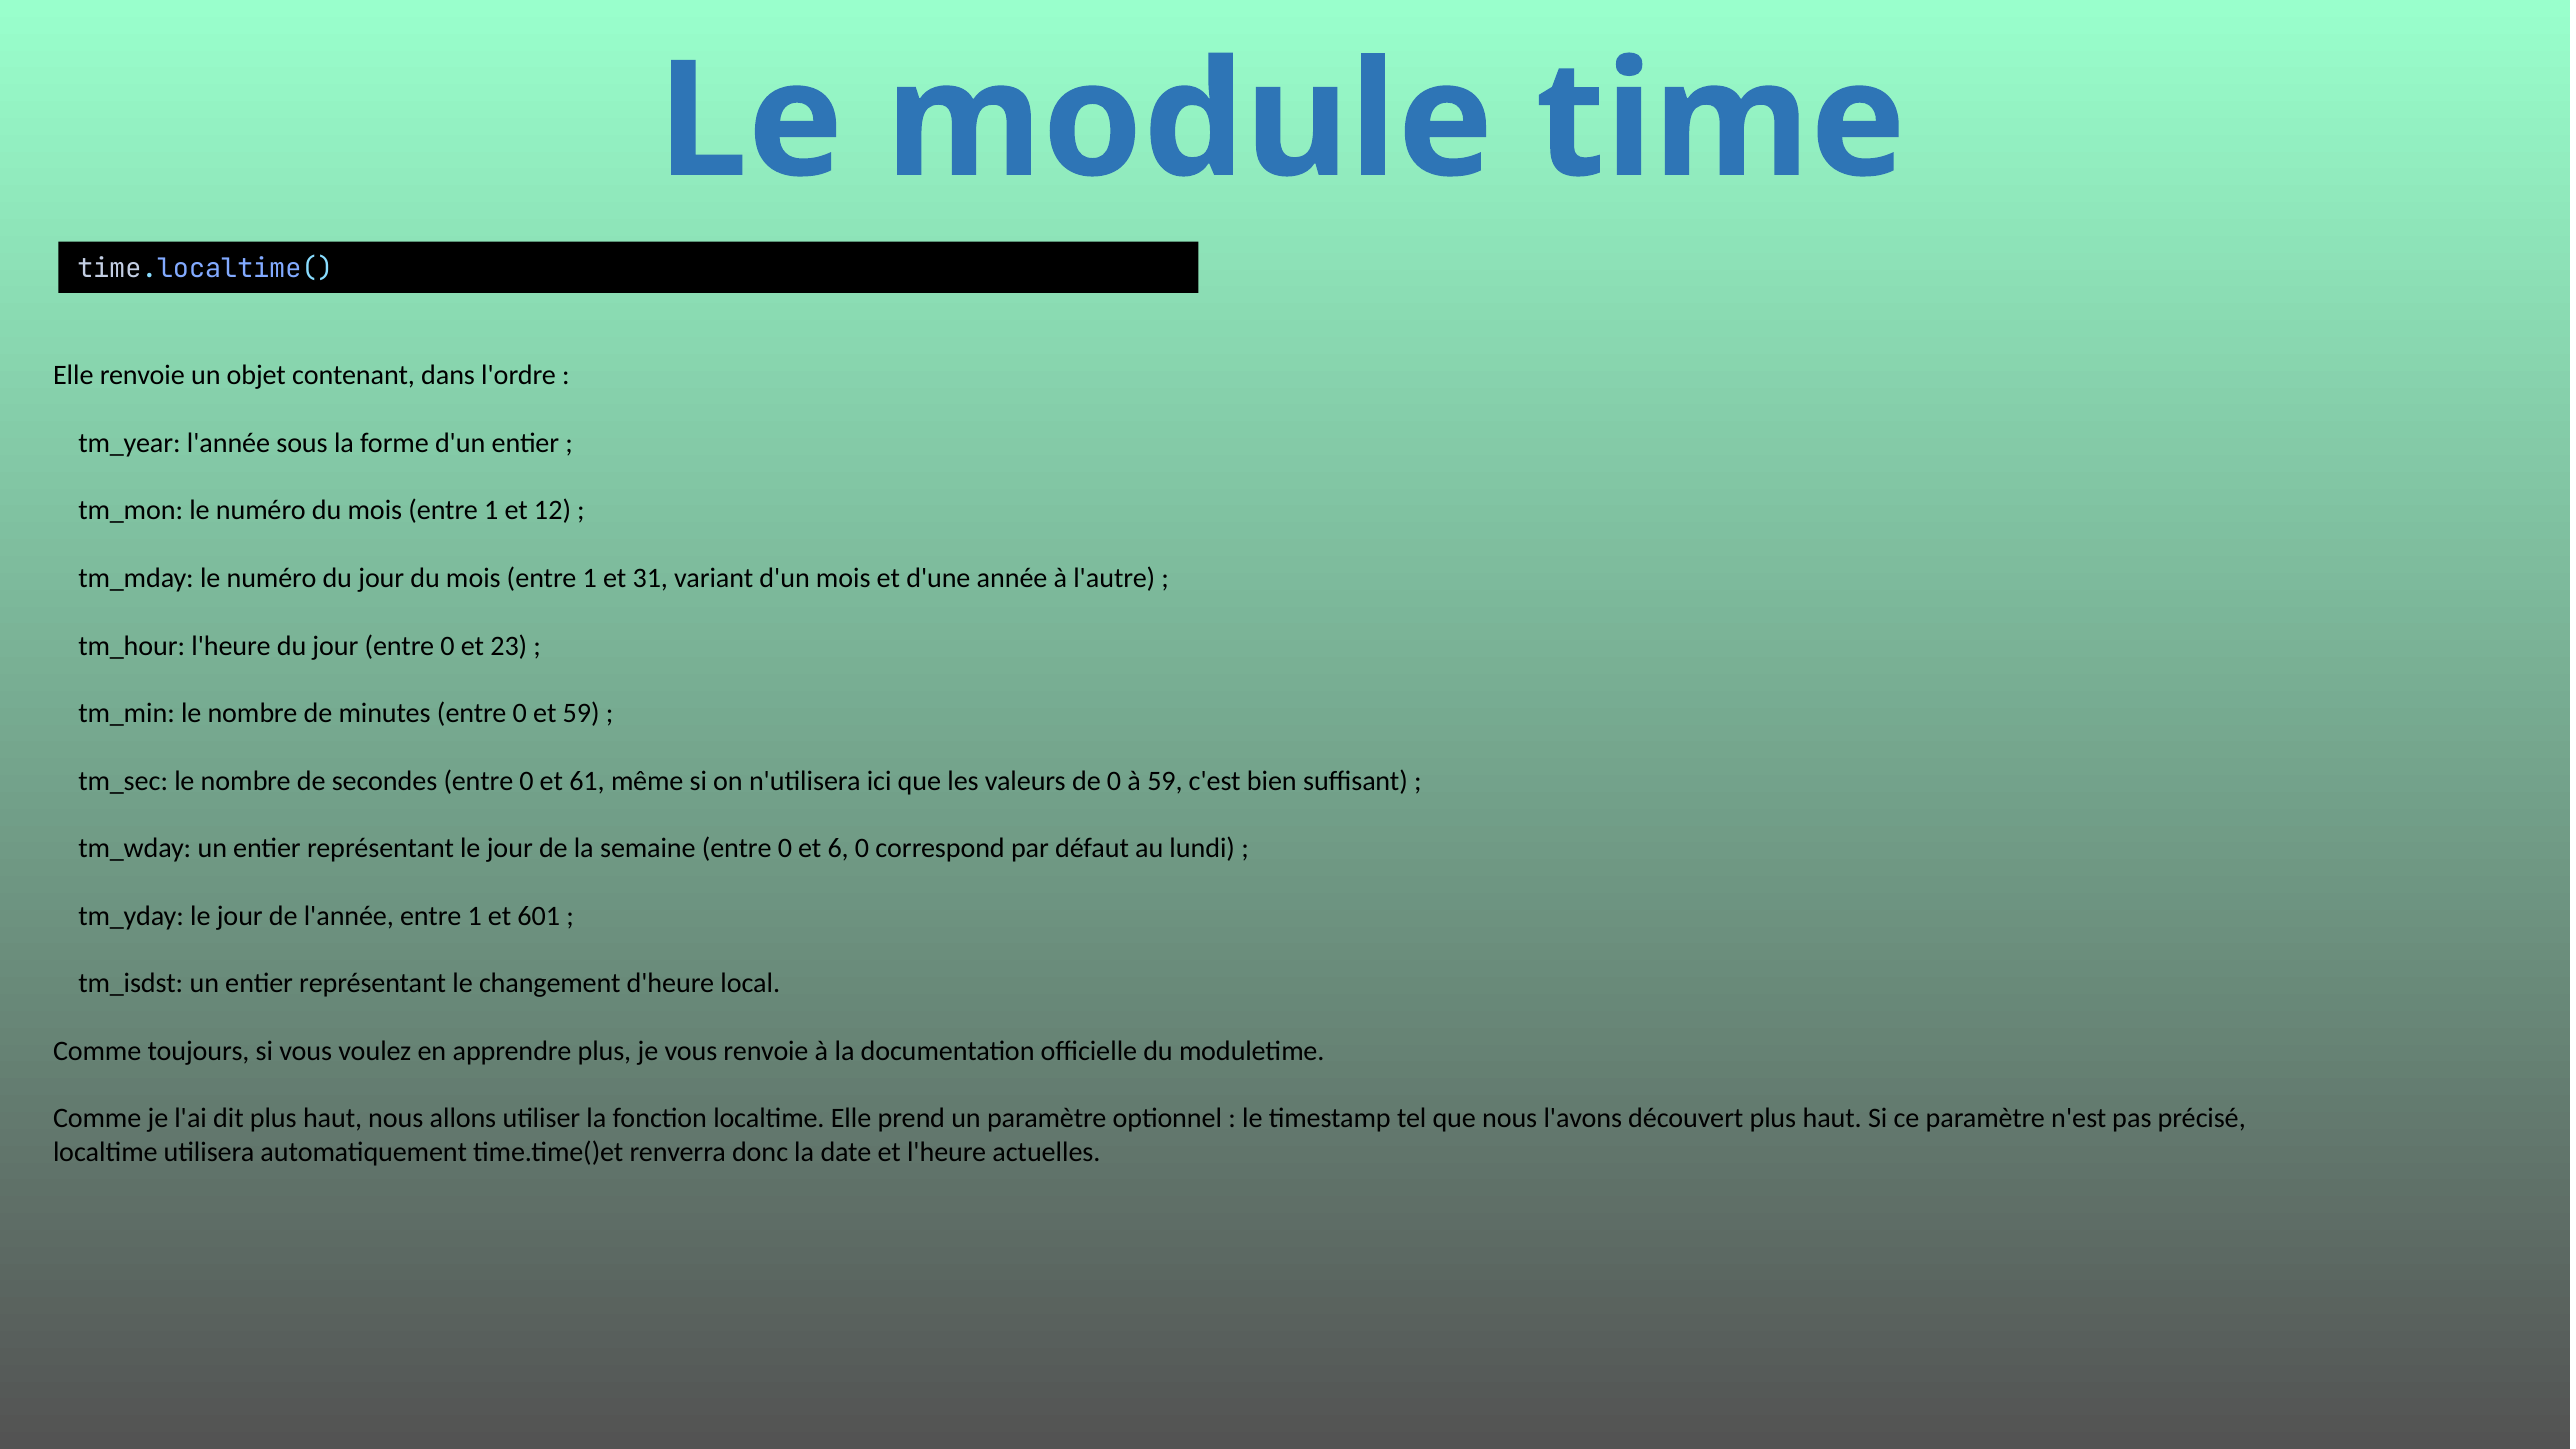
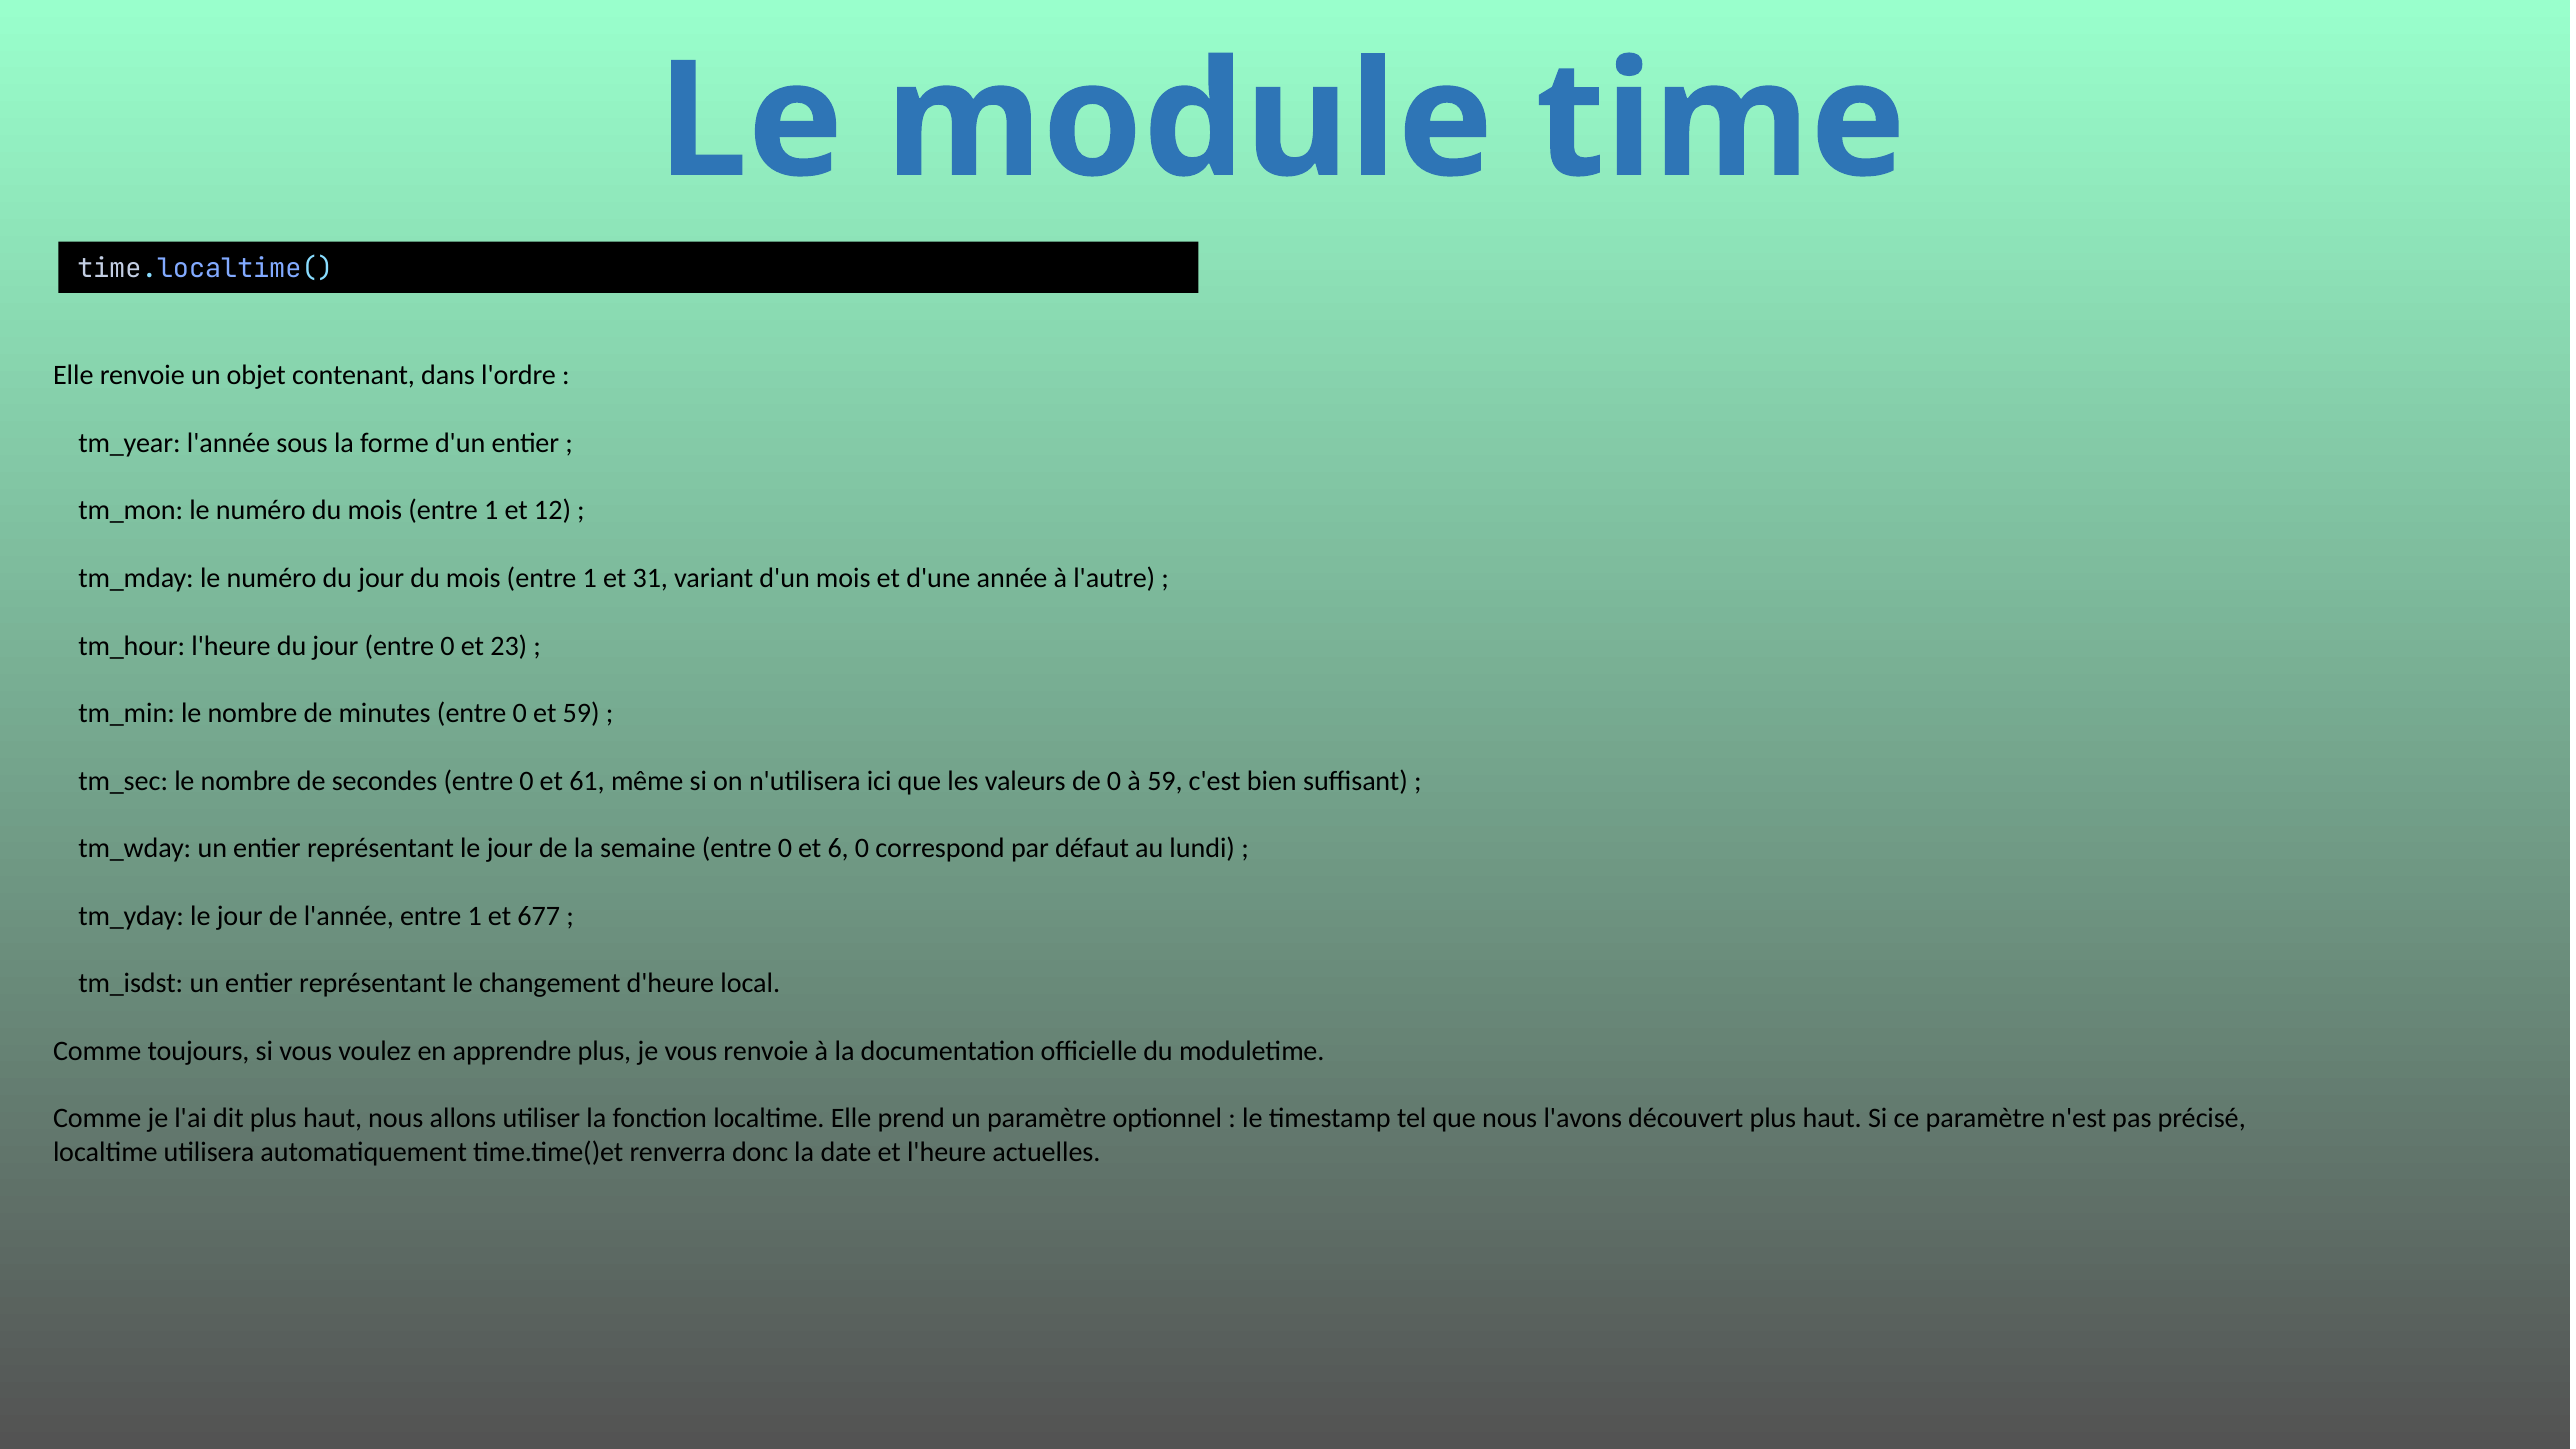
601: 601 -> 677 (539, 916)
